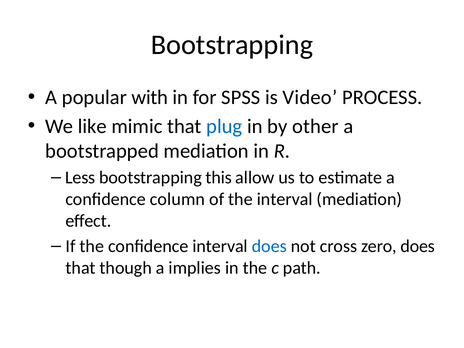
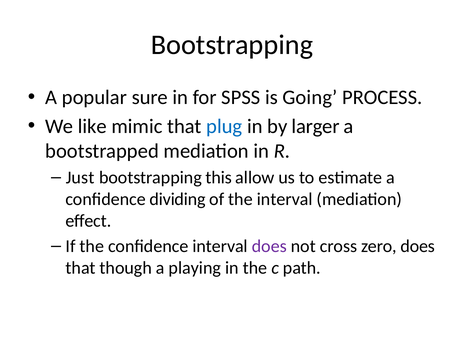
with: with -> sure (150, 97)
Video: Video -> Going (310, 97)
other: other -> larger (316, 126)
Less: Less -> Just (80, 178)
column: column -> dividing (178, 199)
does colour: blue -> purple (269, 246)
implies: implies -> playing (195, 268)
